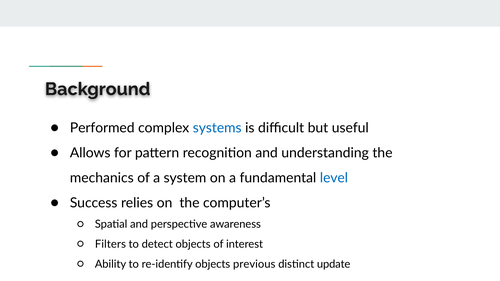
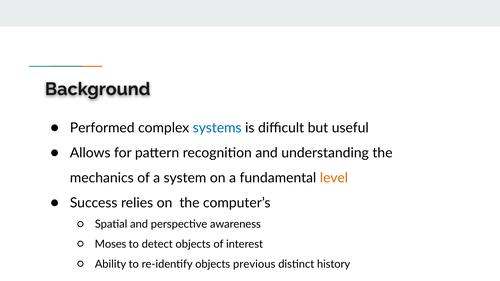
level colour: blue -> orange (334, 178)
Filters: Filters -> Moses (111, 244)
update: update -> history (334, 264)
